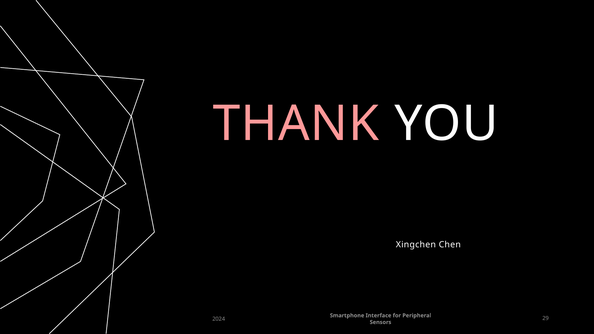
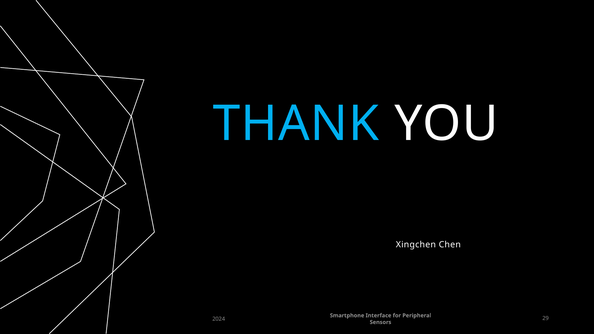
THANK colour: pink -> light blue (296, 124)
